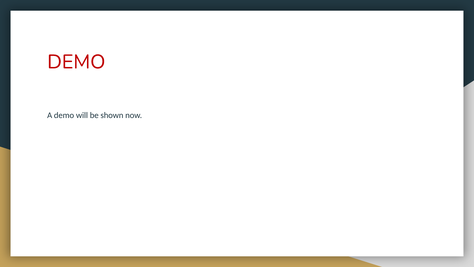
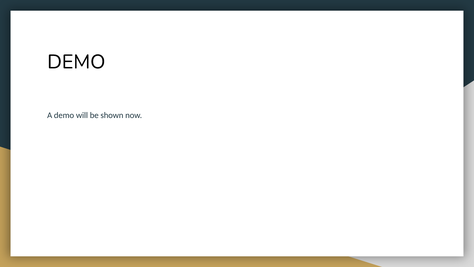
DEMO colour: red -> black (76, 62)
